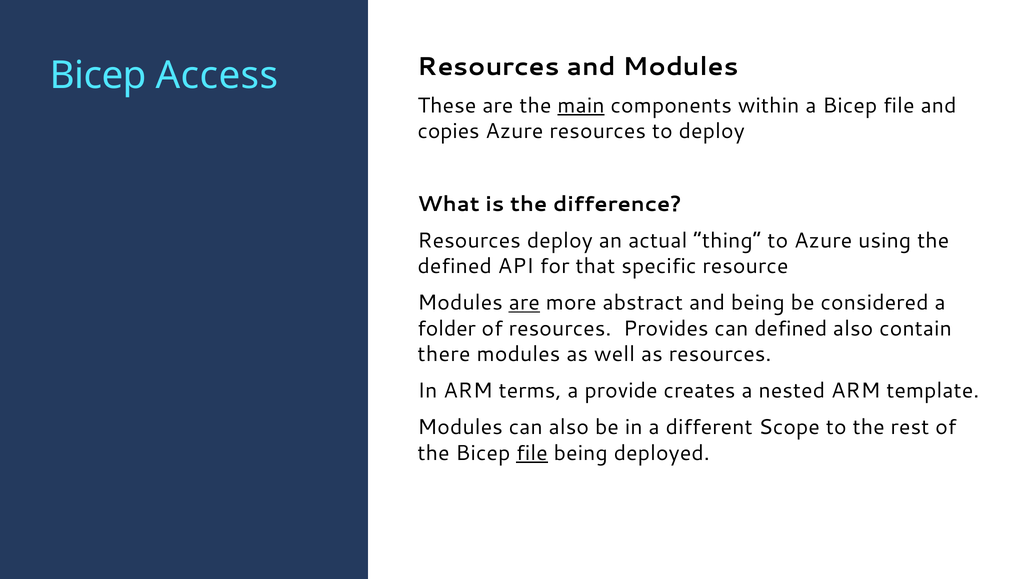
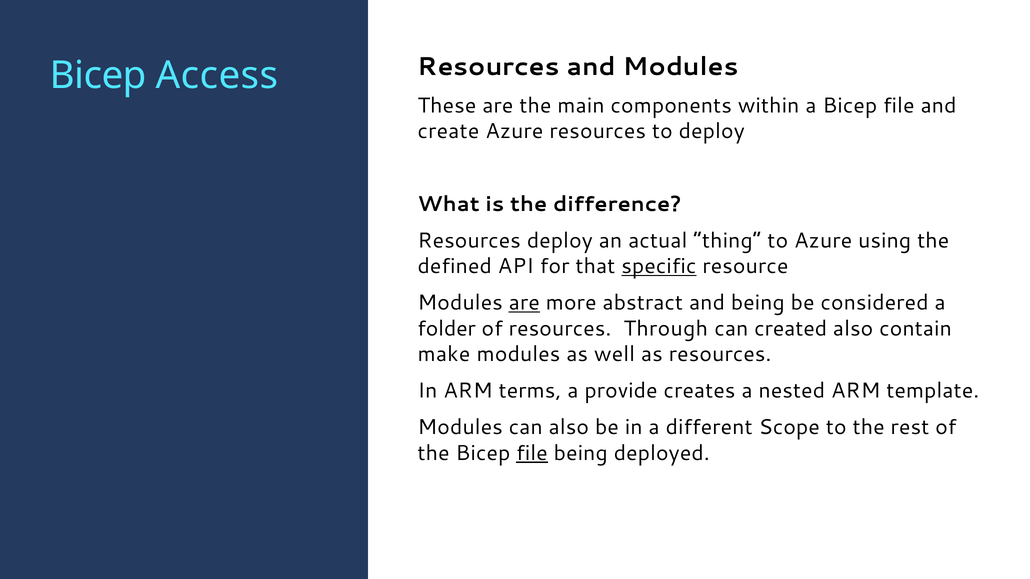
main underline: present -> none (581, 106)
copies: copies -> create (448, 131)
specific underline: none -> present (659, 267)
Provides: Provides -> Through (666, 329)
can defined: defined -> created (791, 329)
there: there -> make (444, 355)
